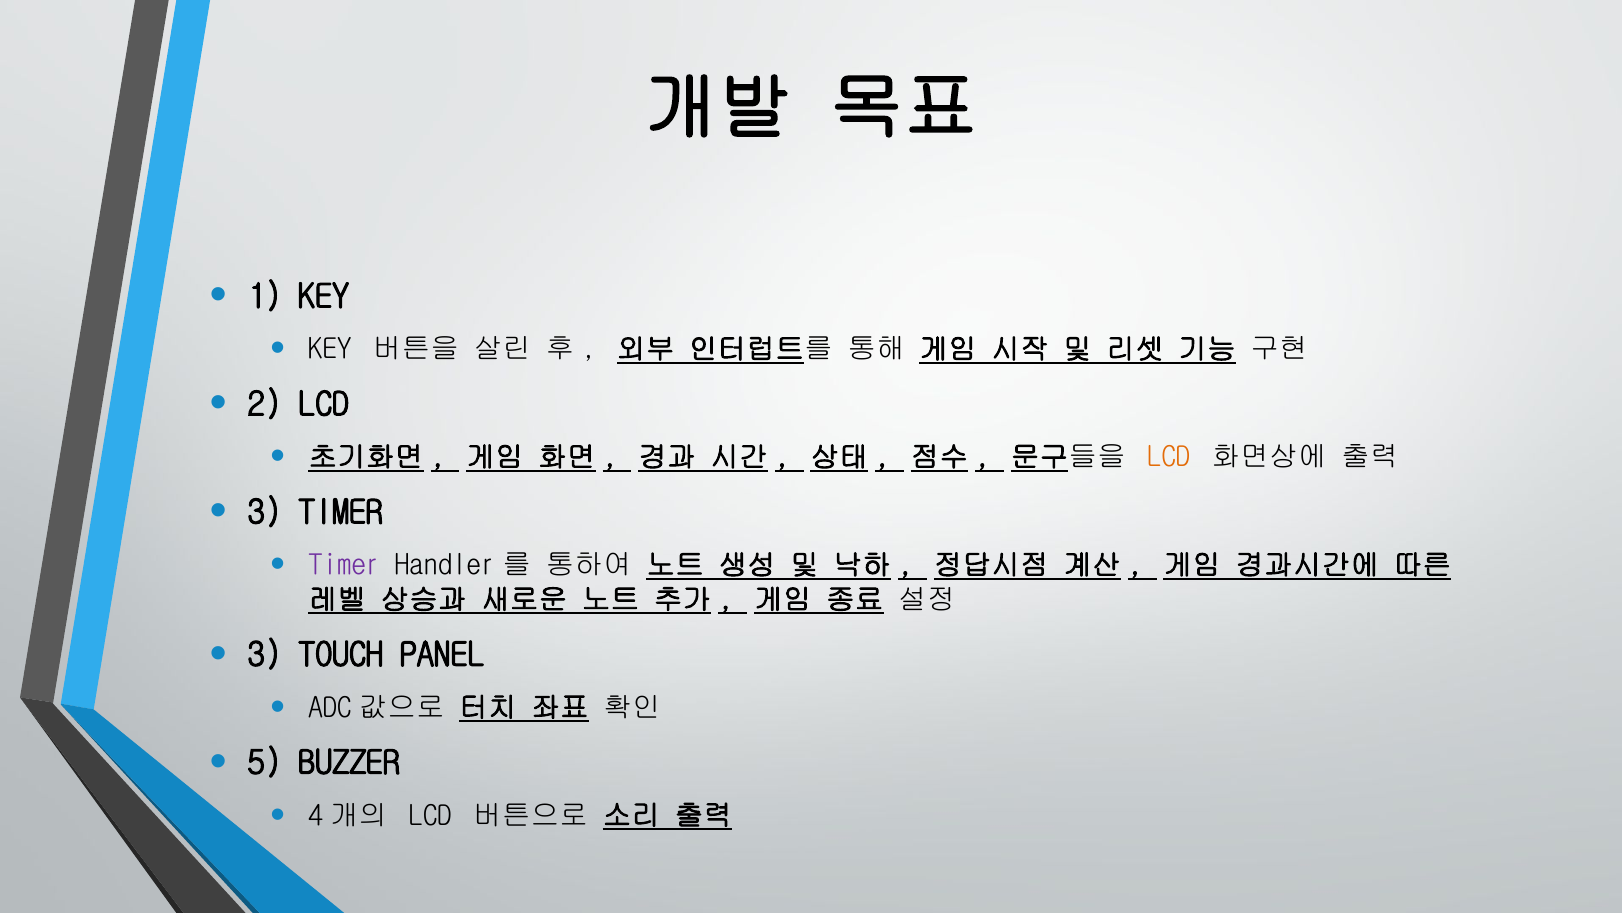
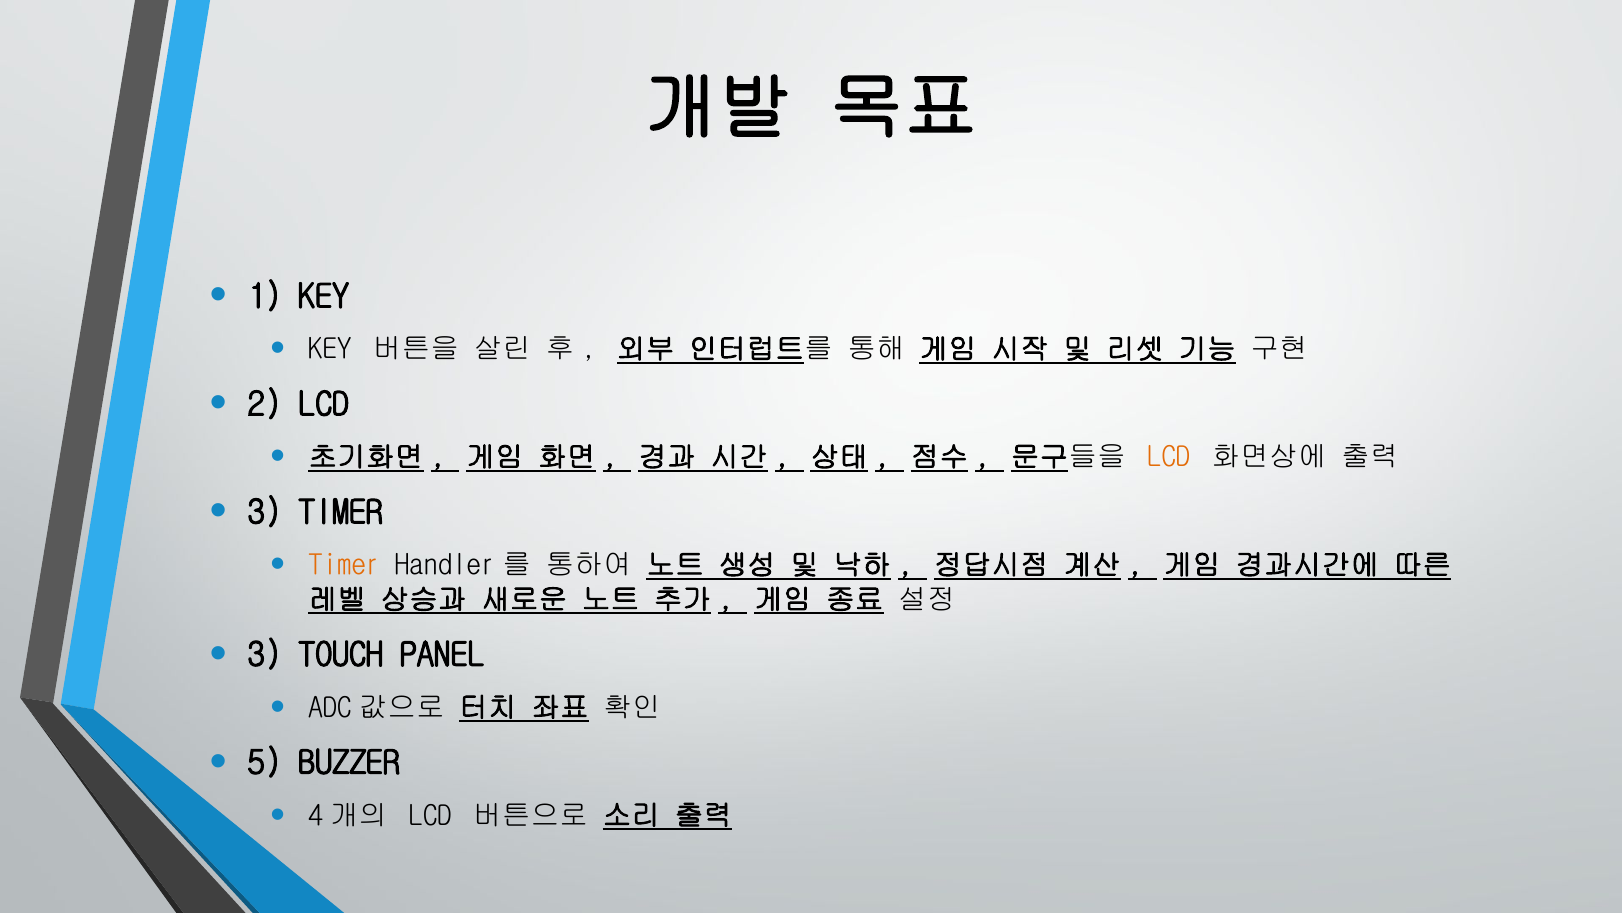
Timer colour: purple -> orange (344, 565)
